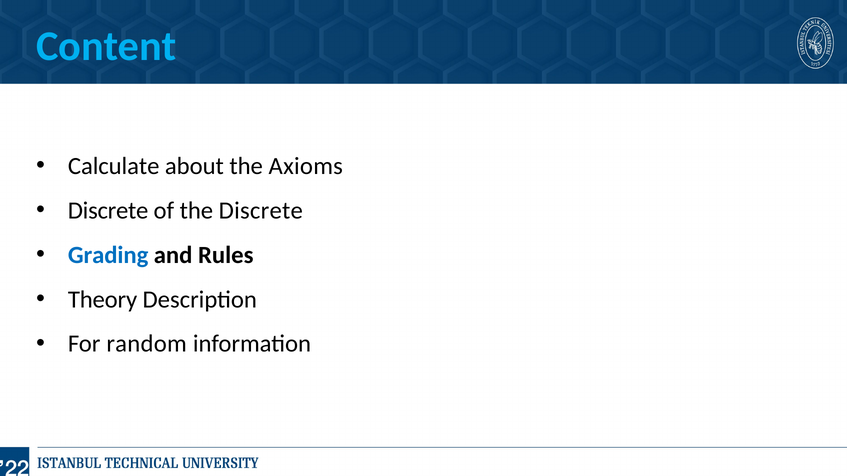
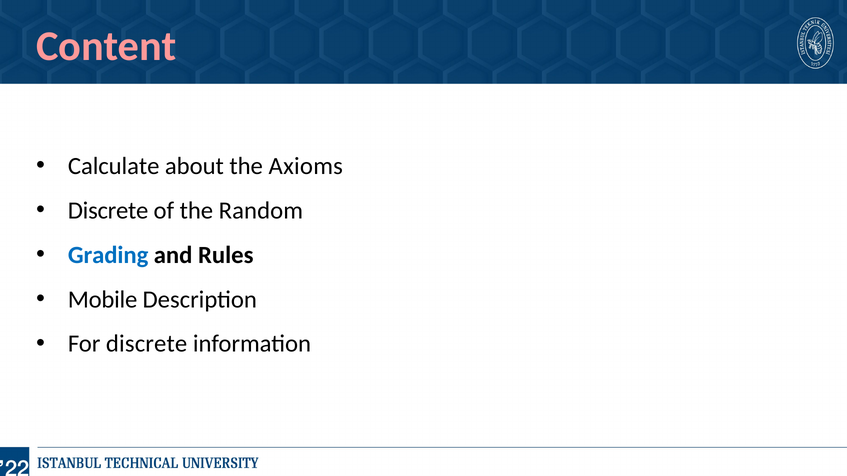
Content colour: light blue -> pink (106, 46)
the Discrete: Discrete -> Random (261, 211)
Theory: Theory -> Mobile (103, 300)
For random: random -> discrete (147, 344)
